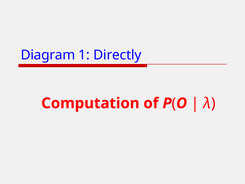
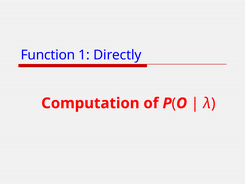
Diagram: Diagram -> Function (48, 55)
